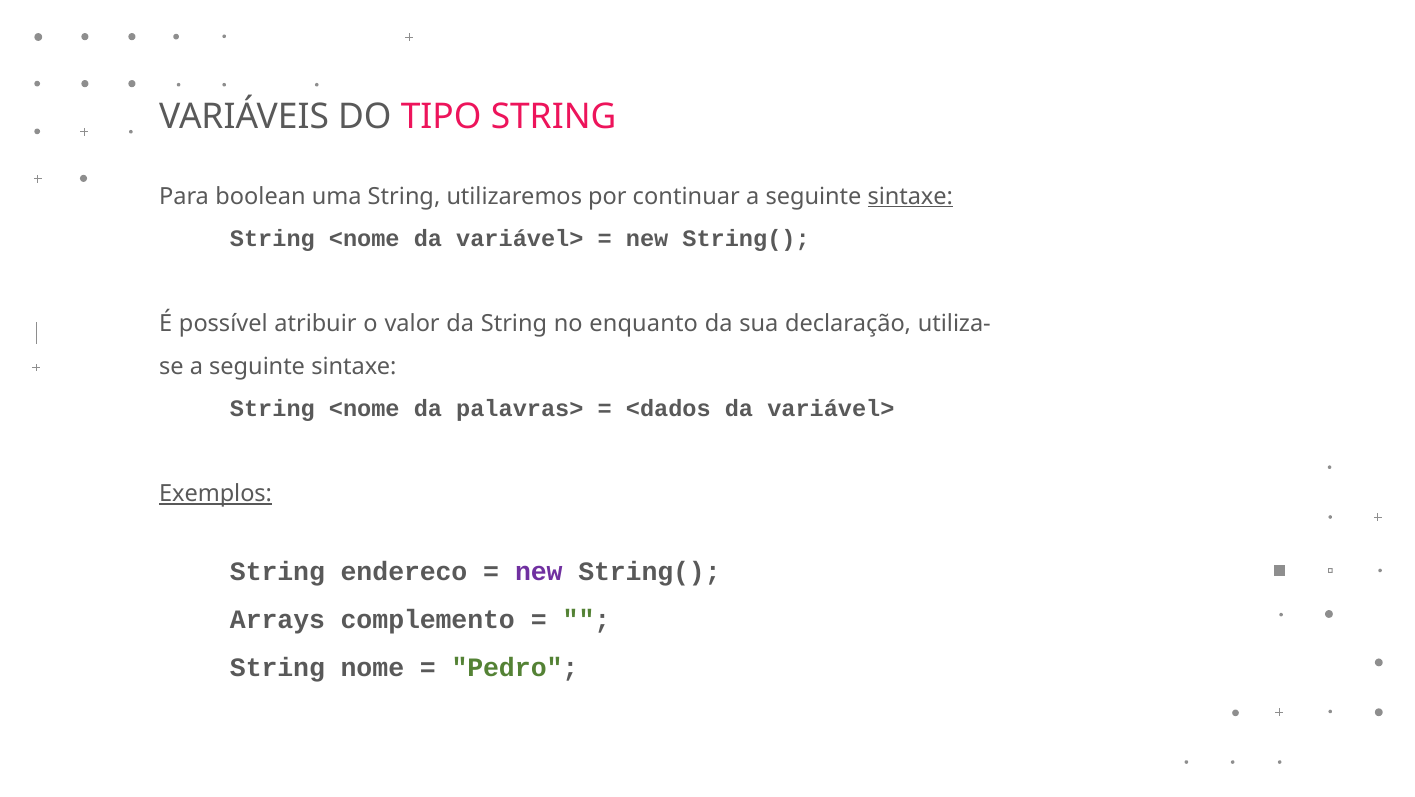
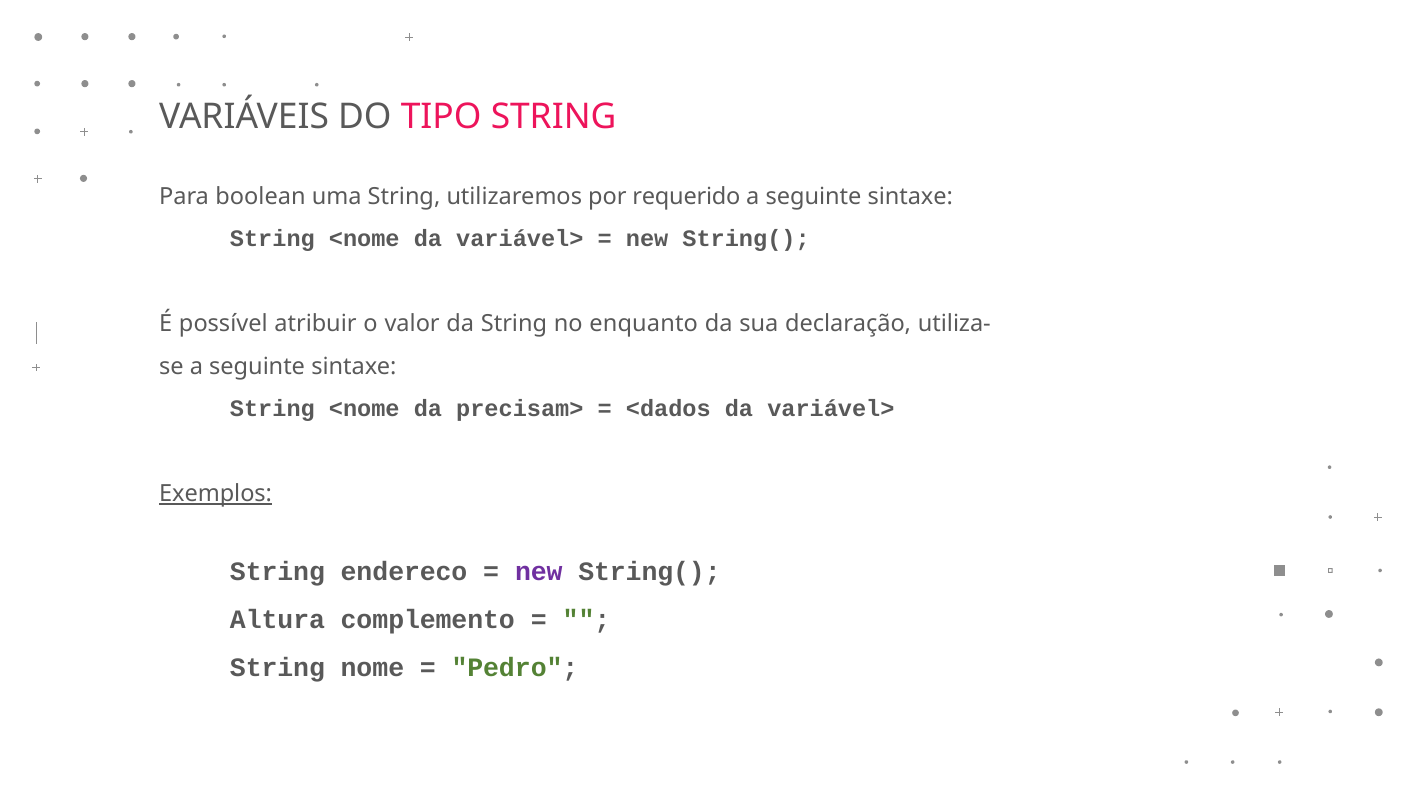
continuar: continuar -> requerido (686, 196)
sintaxe underline: present -> none (910, 196)
palavras>: palavras> -> precisam> (520, 409)
Arrays: Arrays -> Altura (278, 619)
